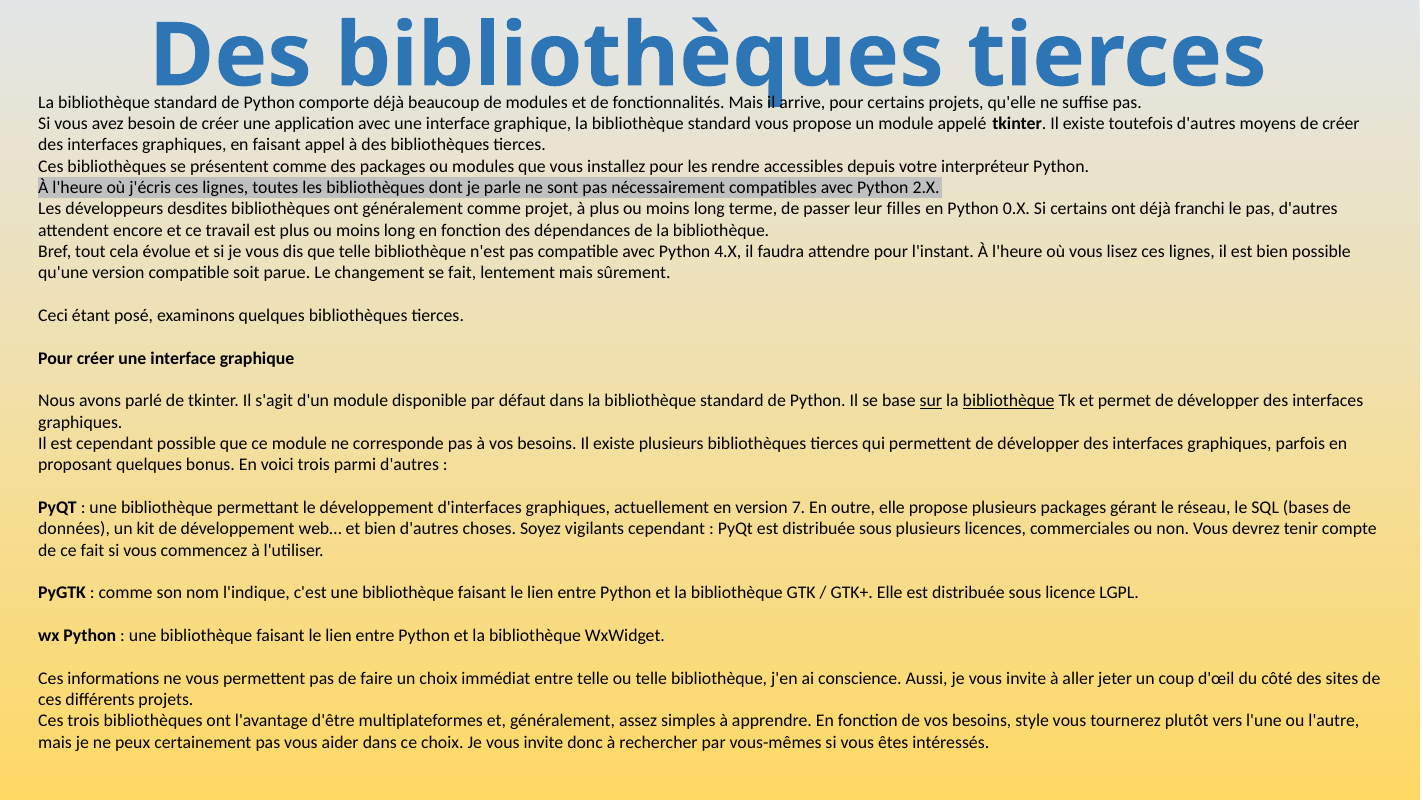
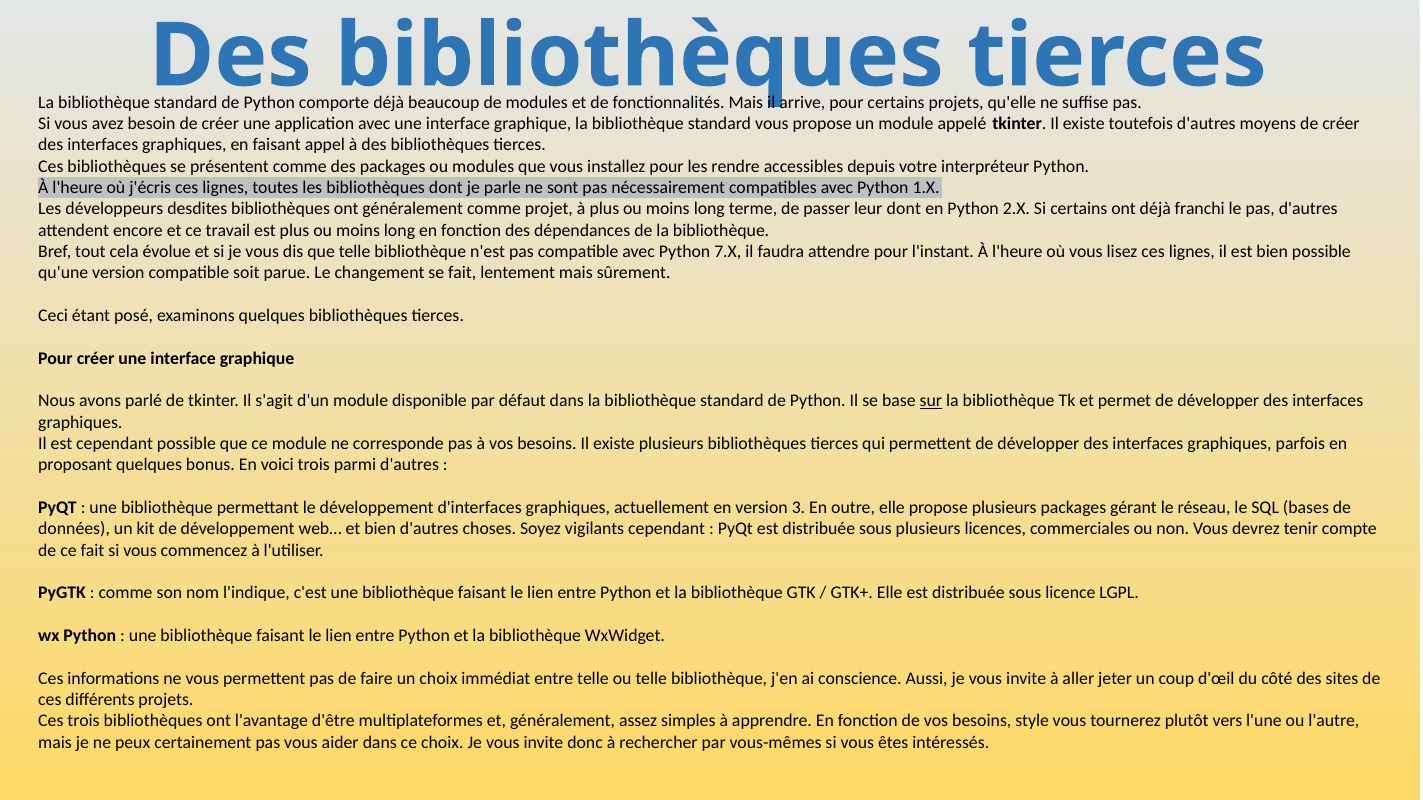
2.X: 2.X -> 1.X (926, 188)
leur filles: filles -> dont (904, 209)
0.X: 0.X -> 2.X (1016, 209)
4.X: 4.X -> 7.X (728, 252)
bibliothèque underline: present -> none (1009, 401)
7: 7 -> 3 (798, 508)
